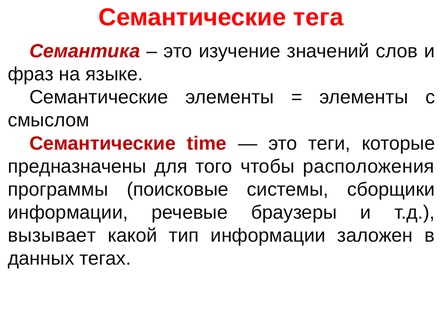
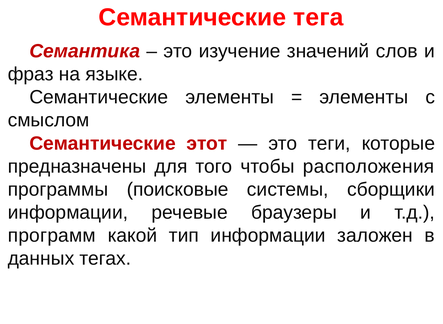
time: time -> этот (207, 144)
вызывает: вызывает -> программ (52, 236)
